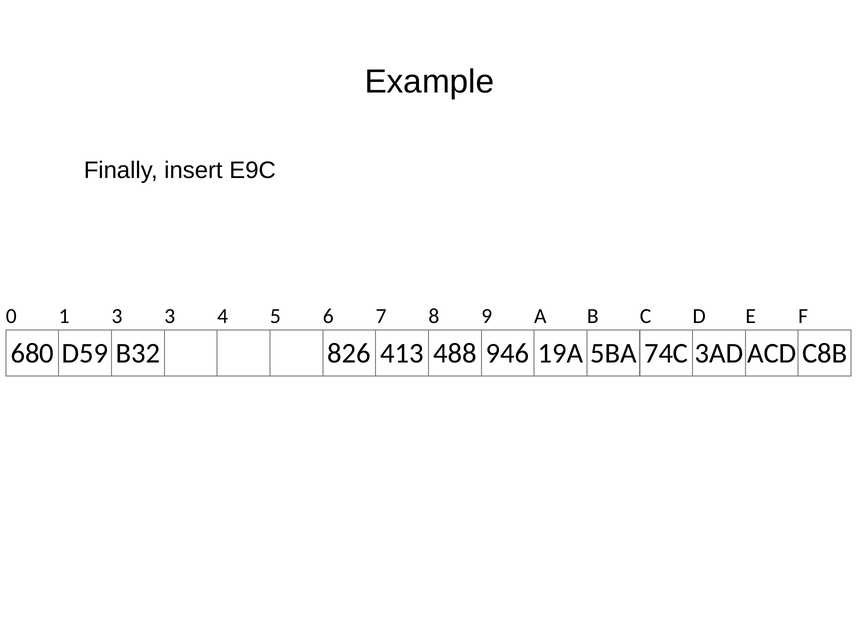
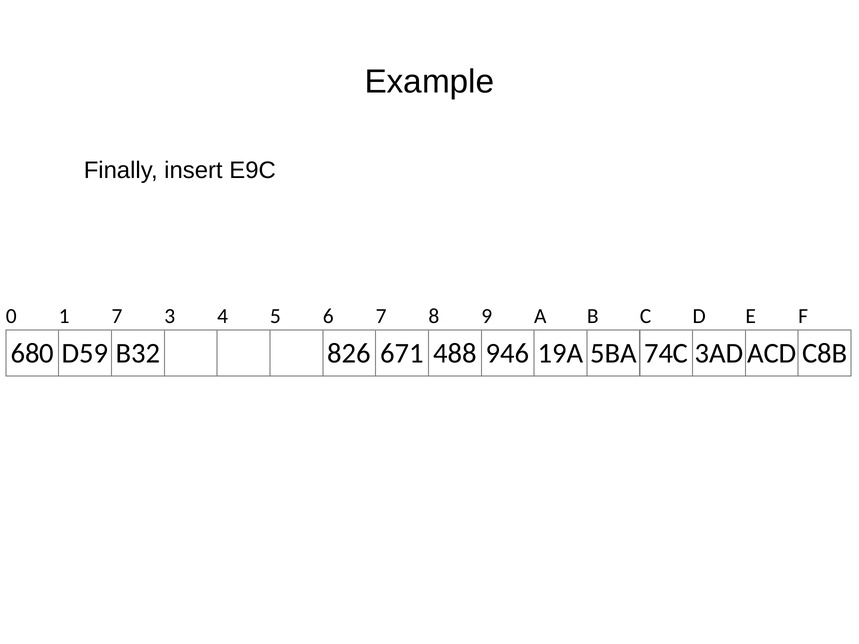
1 3: 3 -> 7 (117, 316)
413: 413 -> 671 (402, 353)
